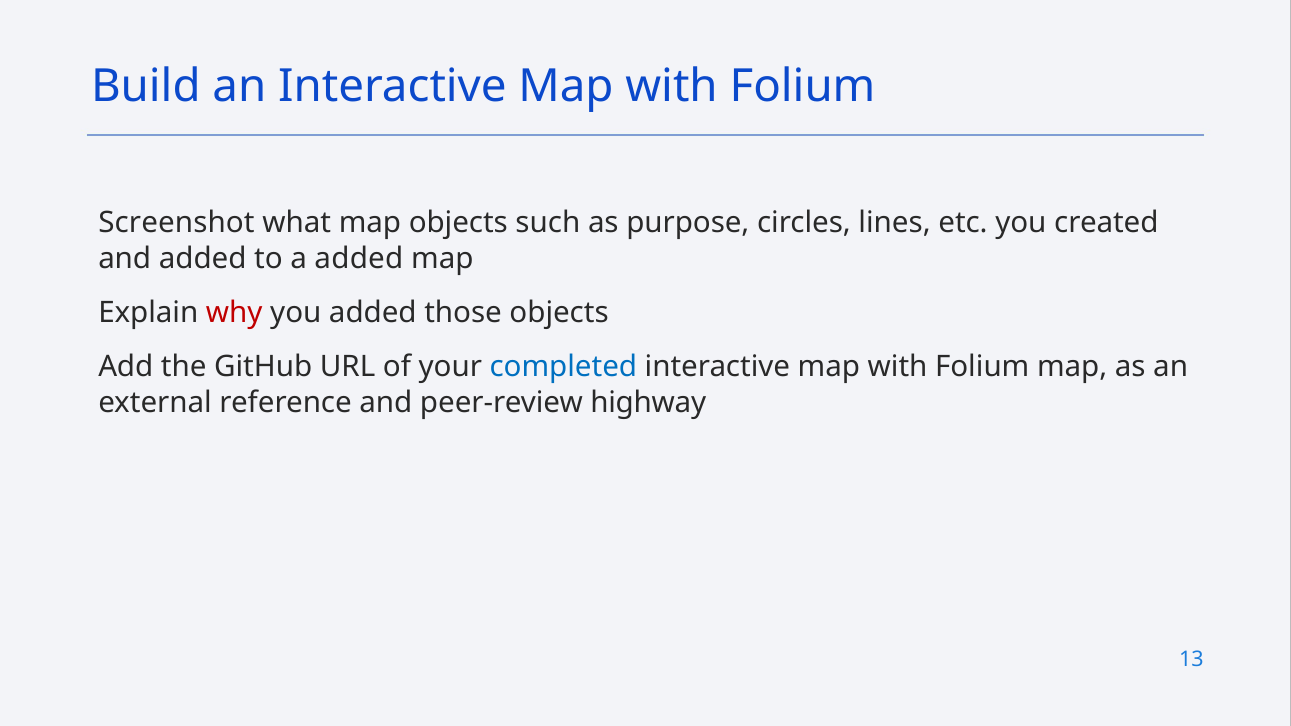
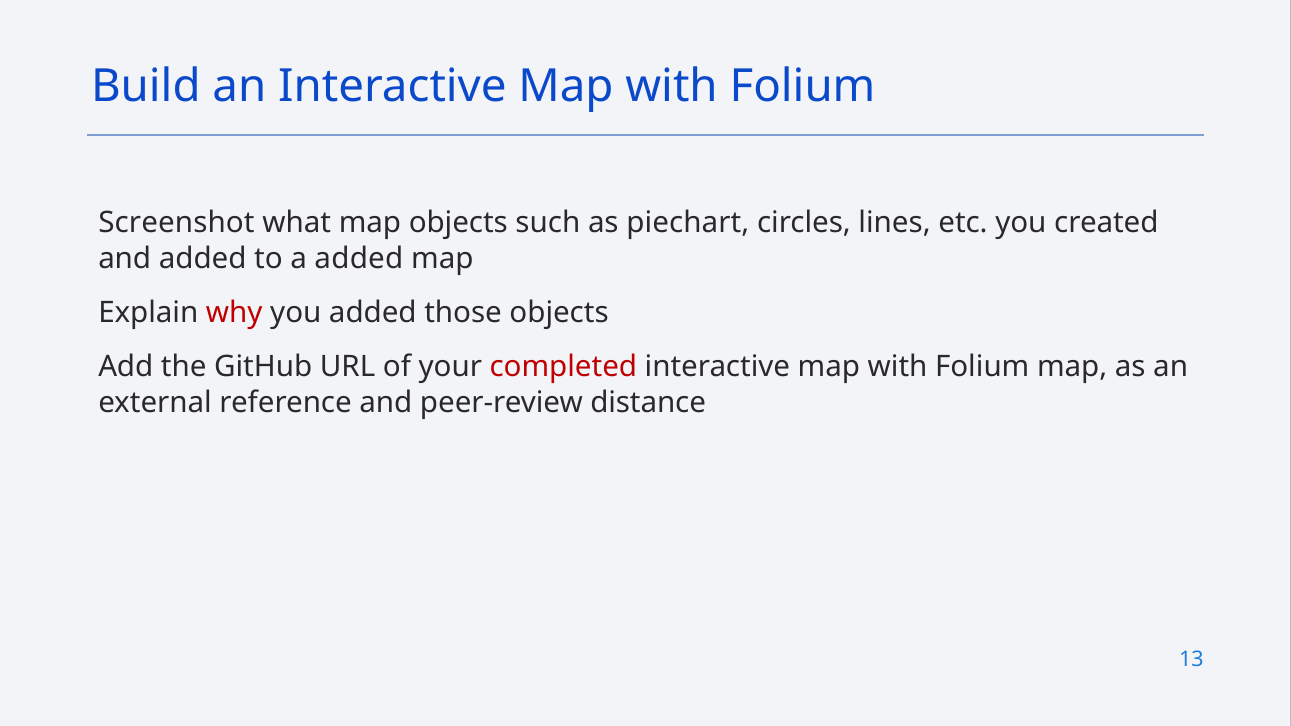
purpose: purpose -> piechart (688, 223)
completed colour: blue -> red (563, 367)
highway: highway -> distance (648, 403)
